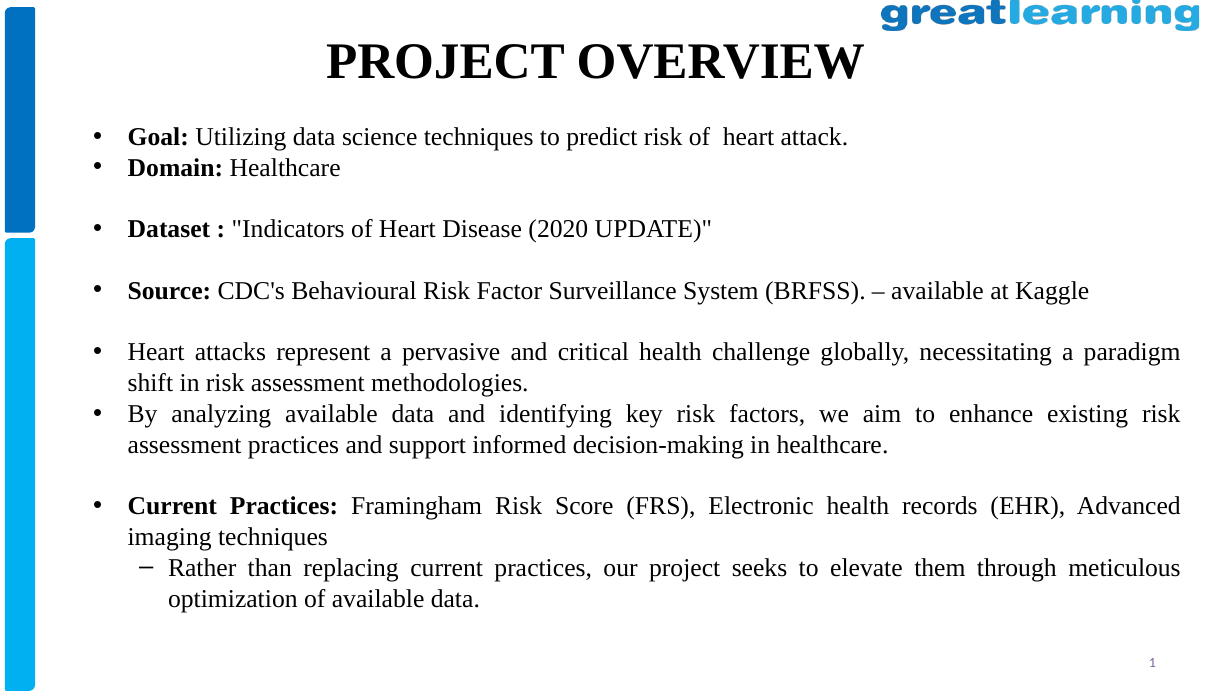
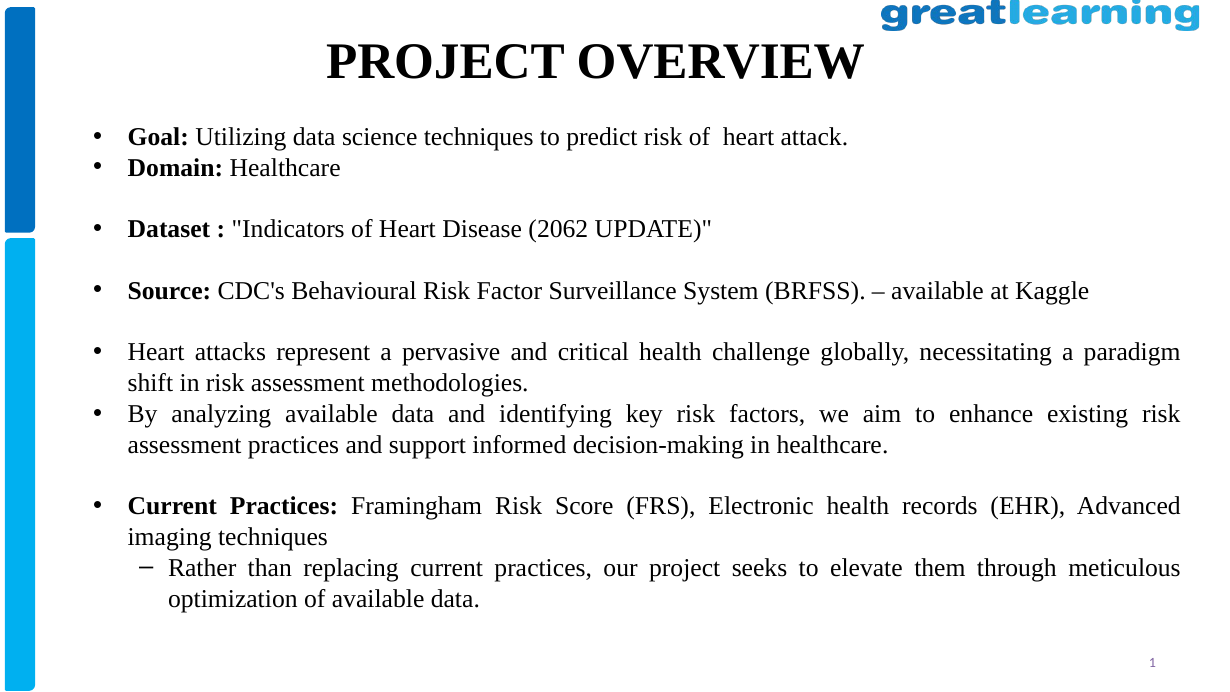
2020: 2020 -> 2062 (558, 229)
